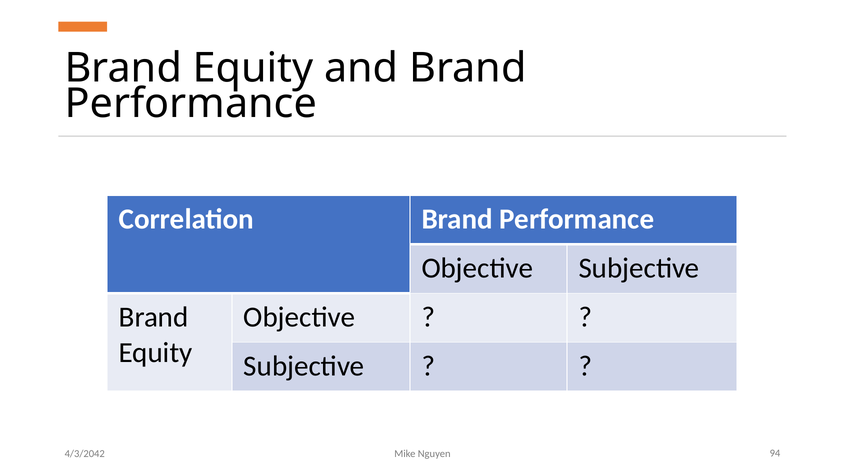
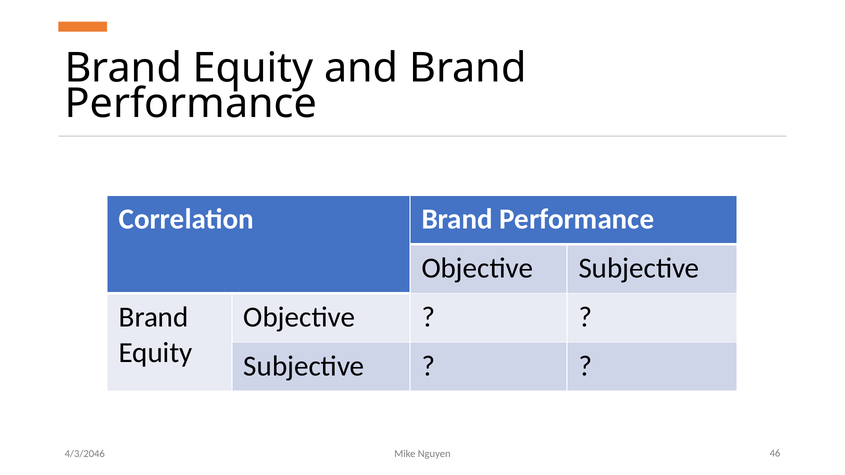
4/3/2042: 4/3/2042 -> 4/3/2046 (85, 454)
94: 94 -> 46 (775, 454)
